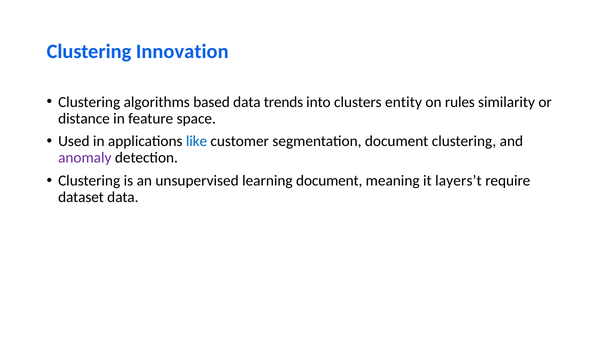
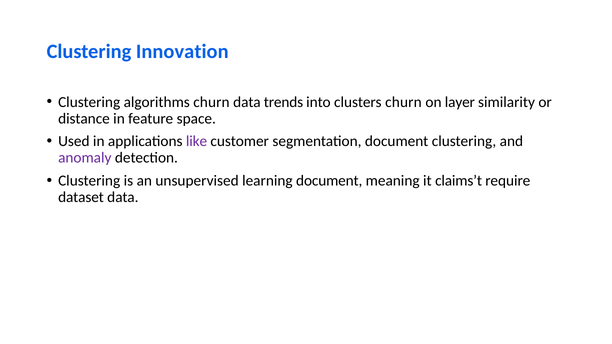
algorithms based: based -> churn (211, 102)
clusters entity: entity -> churn (403, 102)
rules: rules -> layer (460, 102)
like colour: blue -> purple (197, 142)
layers’t: layers’t -> claims’t (459, 181)
